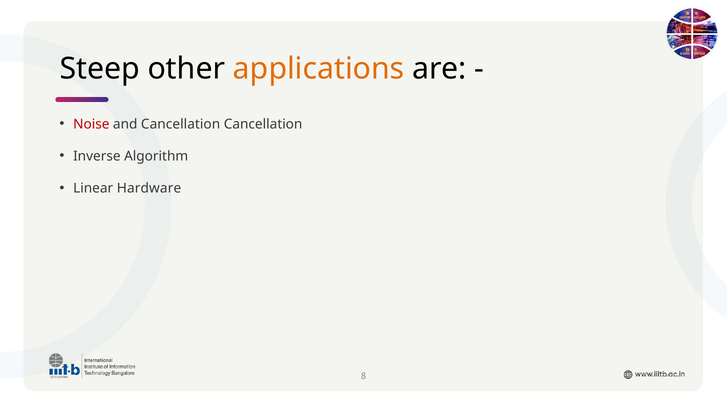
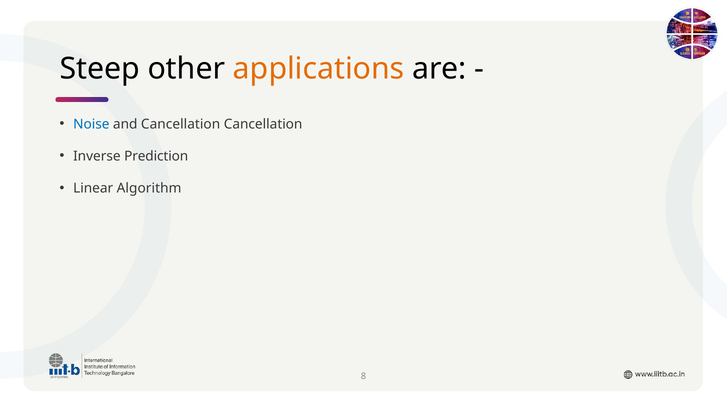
Noise colour: red -> blue (91, 124)
Algorithm: Algorithm -> Prediction (156, 156)
Hardware: Hardware -> Algorithm (149, 188)
